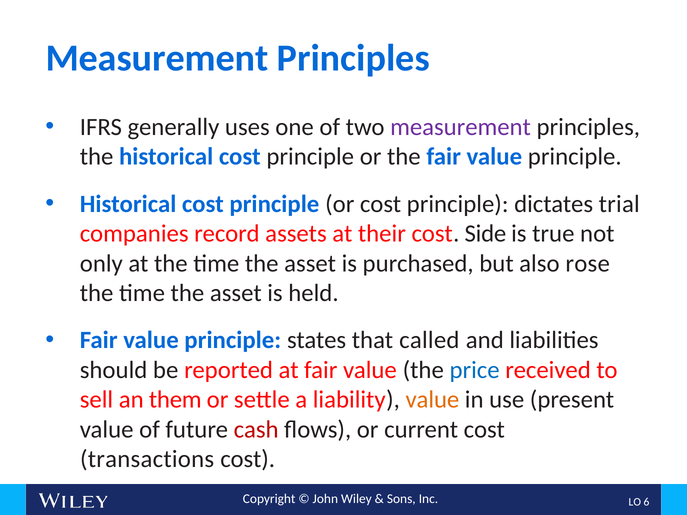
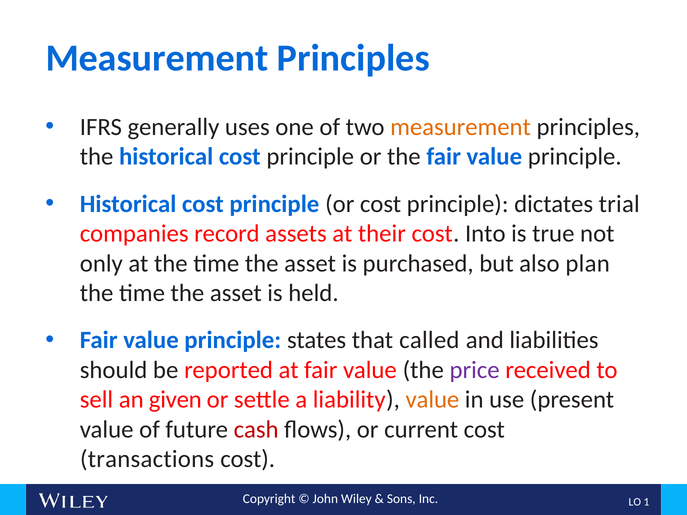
measurement colour: purple -> orange (461, 127)
Side: Side -> Into (485, 234)
rose: rose -> plan (588, 263)
price colour: blue -> purple (475, 370)
them: them -> given (175, 400)
6: 6 -> 1 (646, 502)
